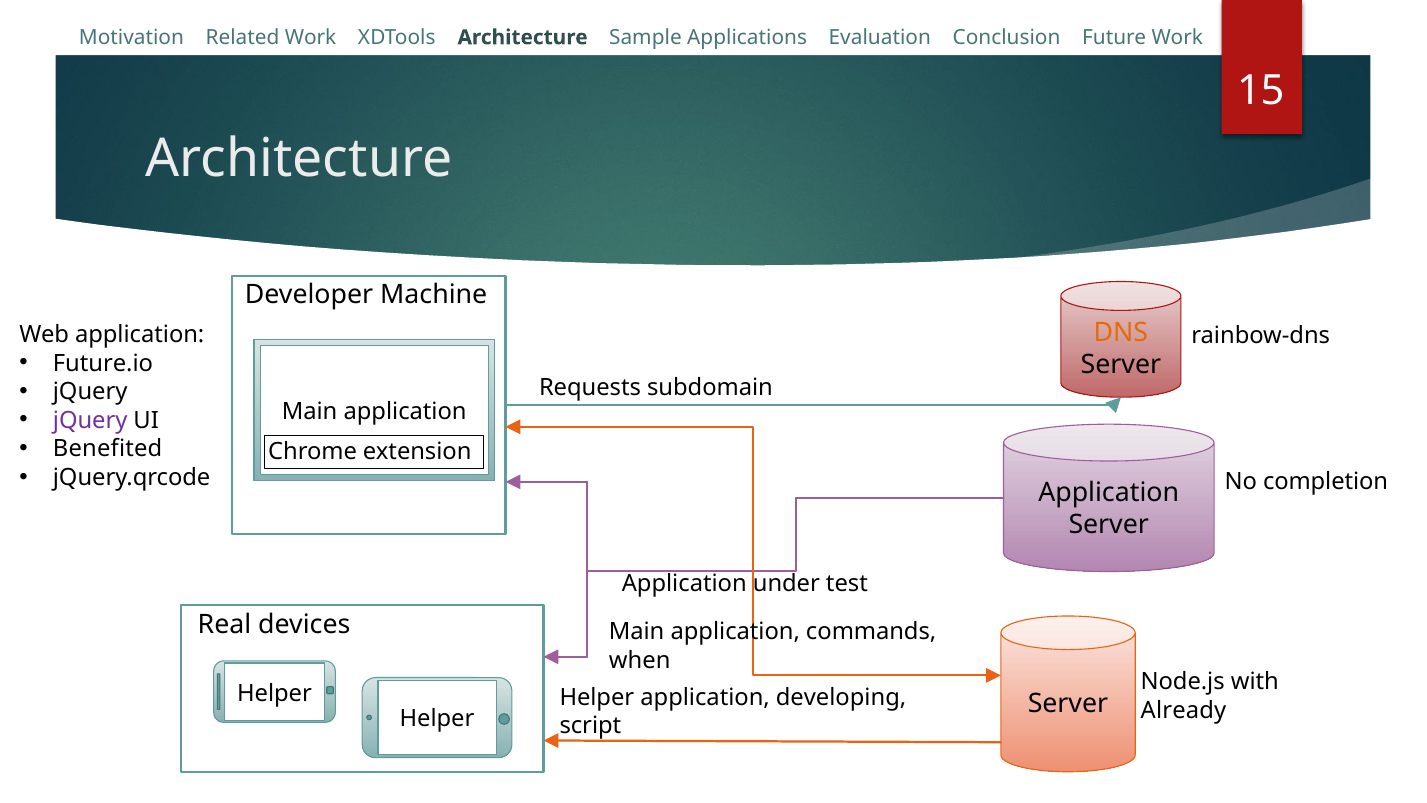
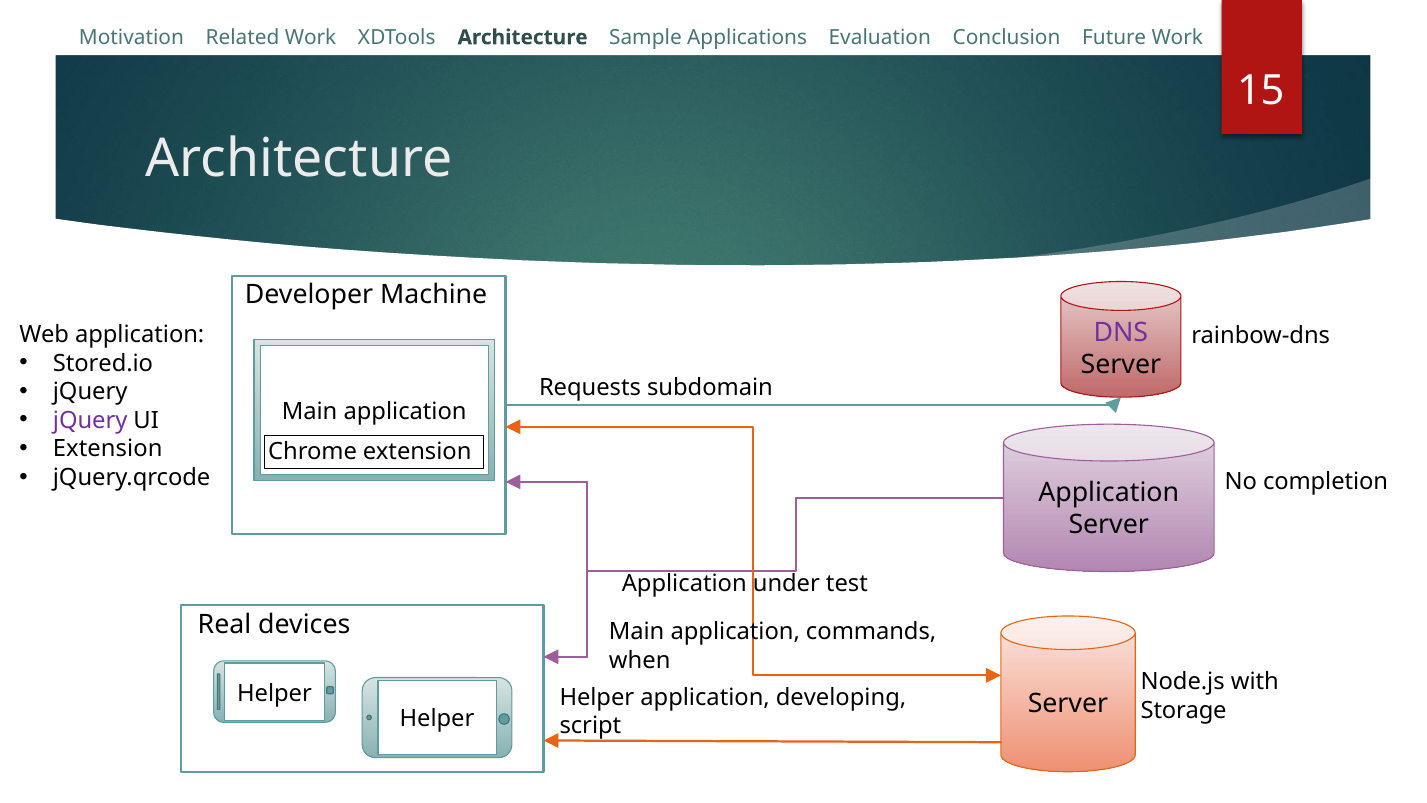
DNS colour: orange -> purple (1121, 332)
Future.io: Future.io -> Stored.io (103, 363)
Benefited: Benefited -> Extension (108, 449)
Already: Already -> Storage (1184, 710)
